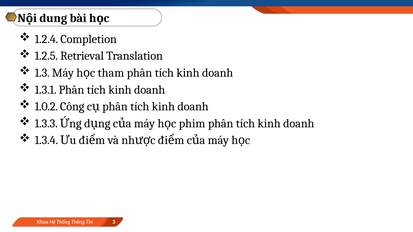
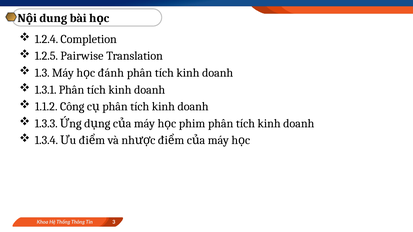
Retrieval: Retrieval -> Pairwise (82, 56)
tham: tham -> đánh (111, 73)
1.0.2: 1.0.2 -> 1.1.2 (46, 107)
